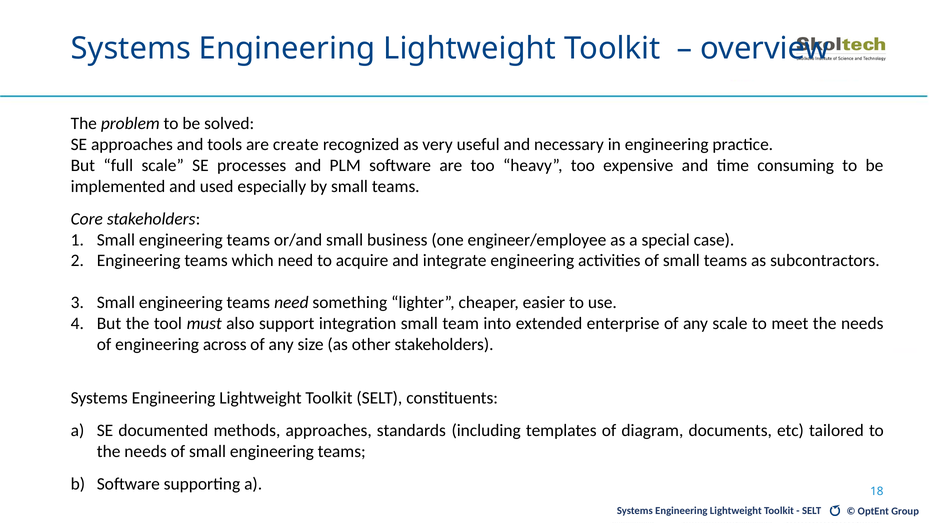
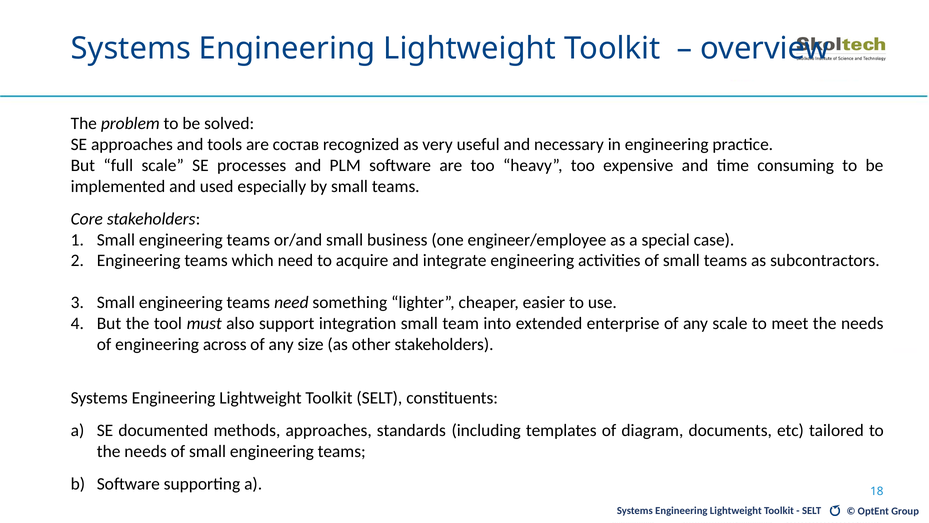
create: create -> состав (296, 144)
